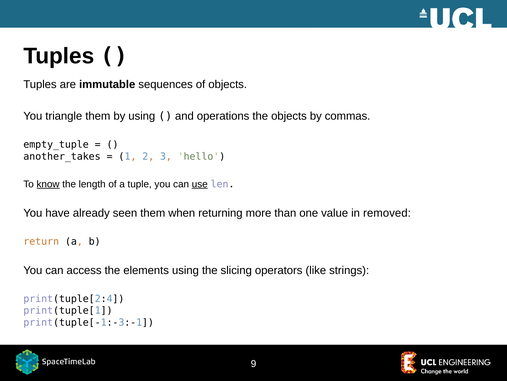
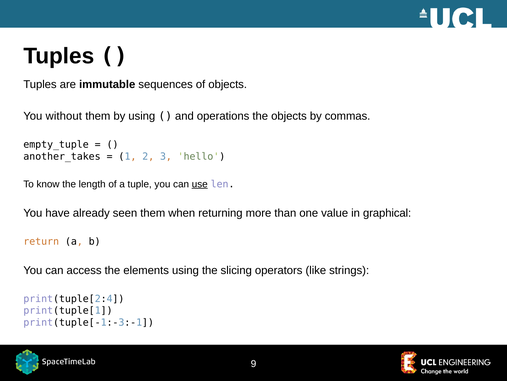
triangle: triangle -> without (64, 116)
know underline: present -> none (48, 184)
removed: removed -> graphical (387, 213)
